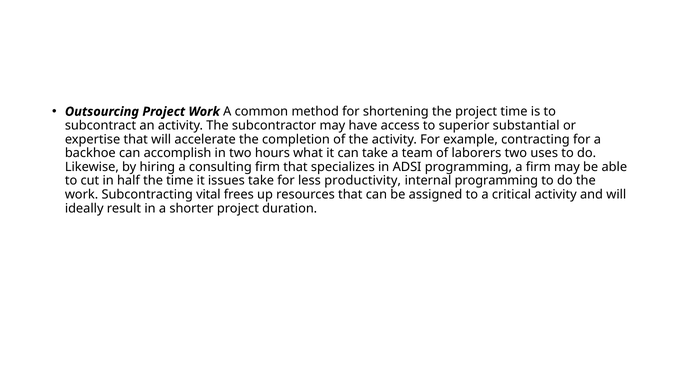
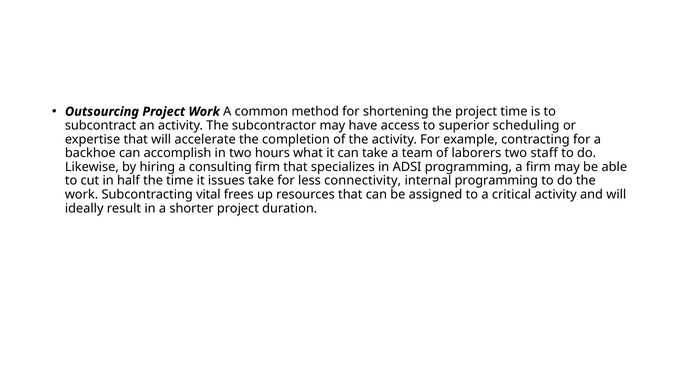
substantial: substantial -> scheduling (526, 126)
uses: uses -> staff (544, 153)
productivity: productivity -> connectivity (363, 181)
